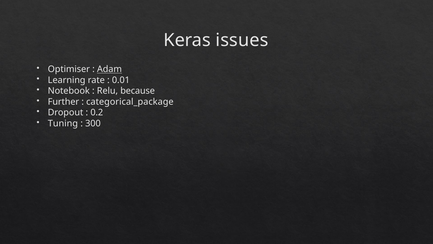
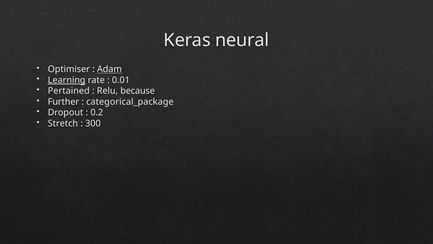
issues: issues -> neural (242, 40)
Learning underline: none -> present (67, 80)
Notebook: Notebook -> Pertained (69, 91)
Tuning: Tuning -> Stretch (63, 123)
